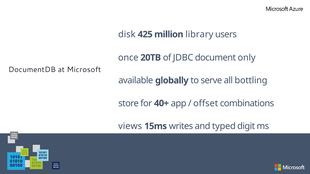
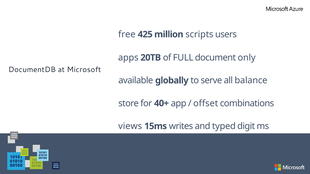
disk: disk -> free (127, 34)
library: library -> scripts (199, 34)
once: once -> apps (128, 58)
JDBC: JDBC -> FULL (183, 58)
bottling: bottling -> balance (251, 81)
